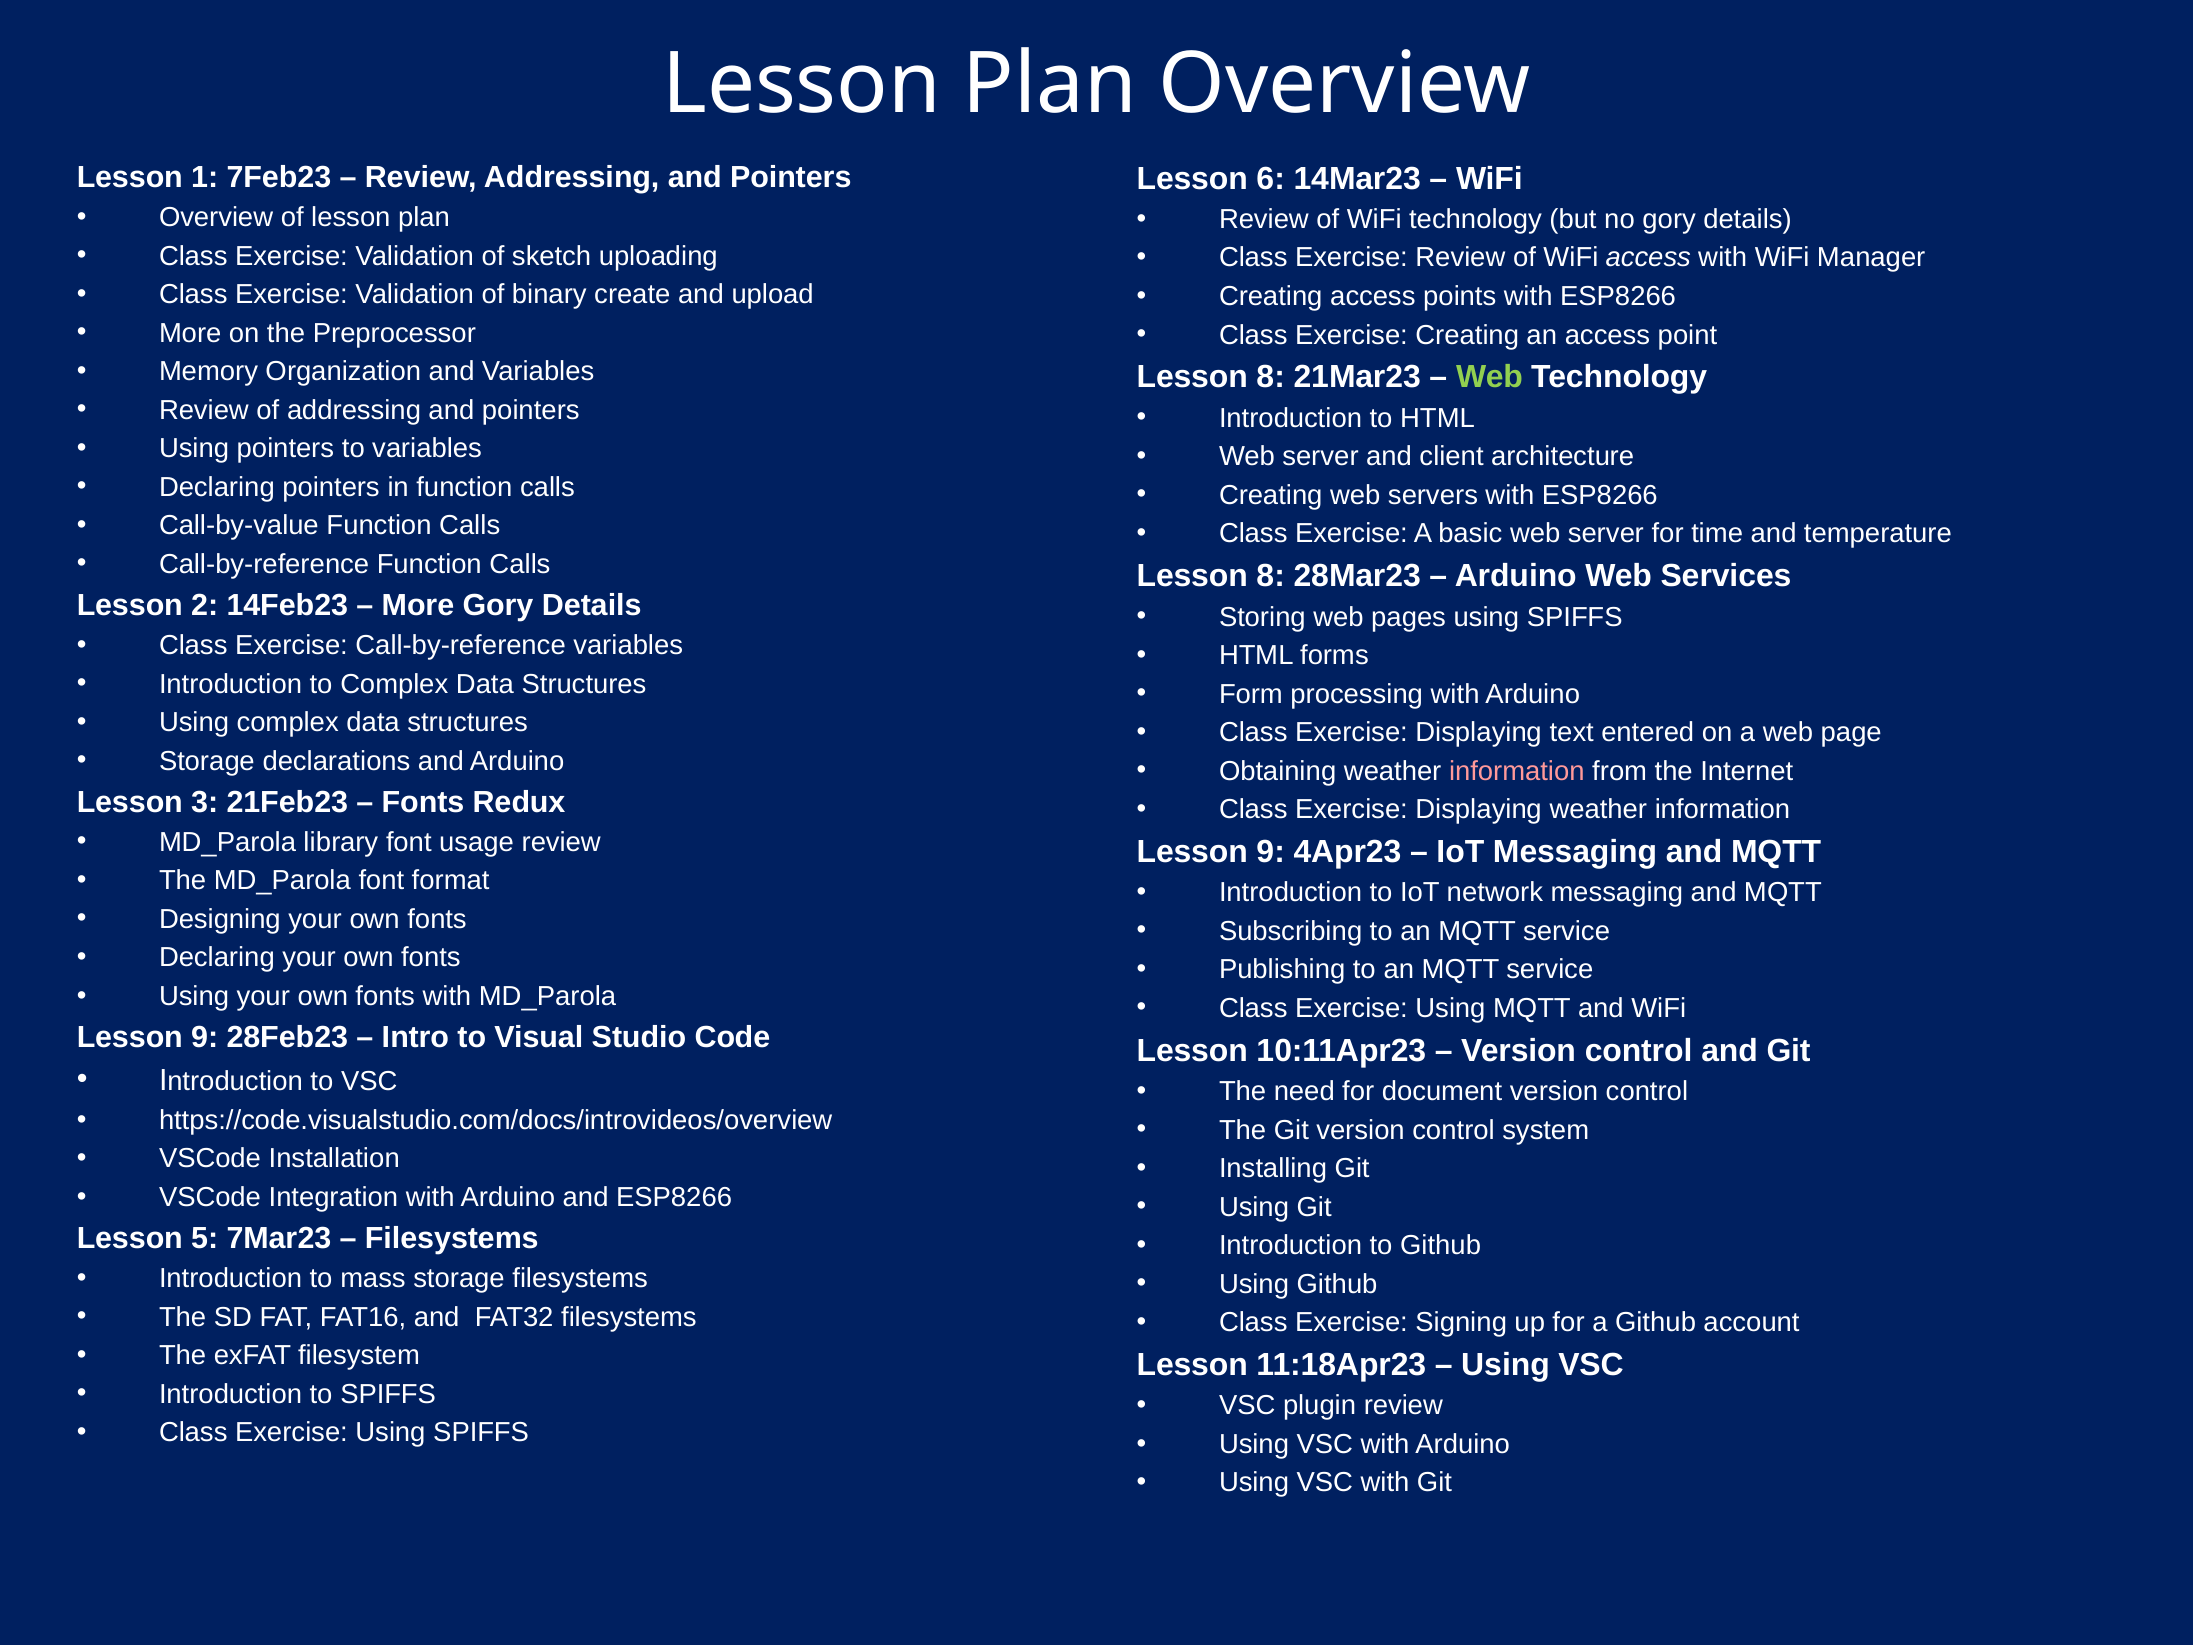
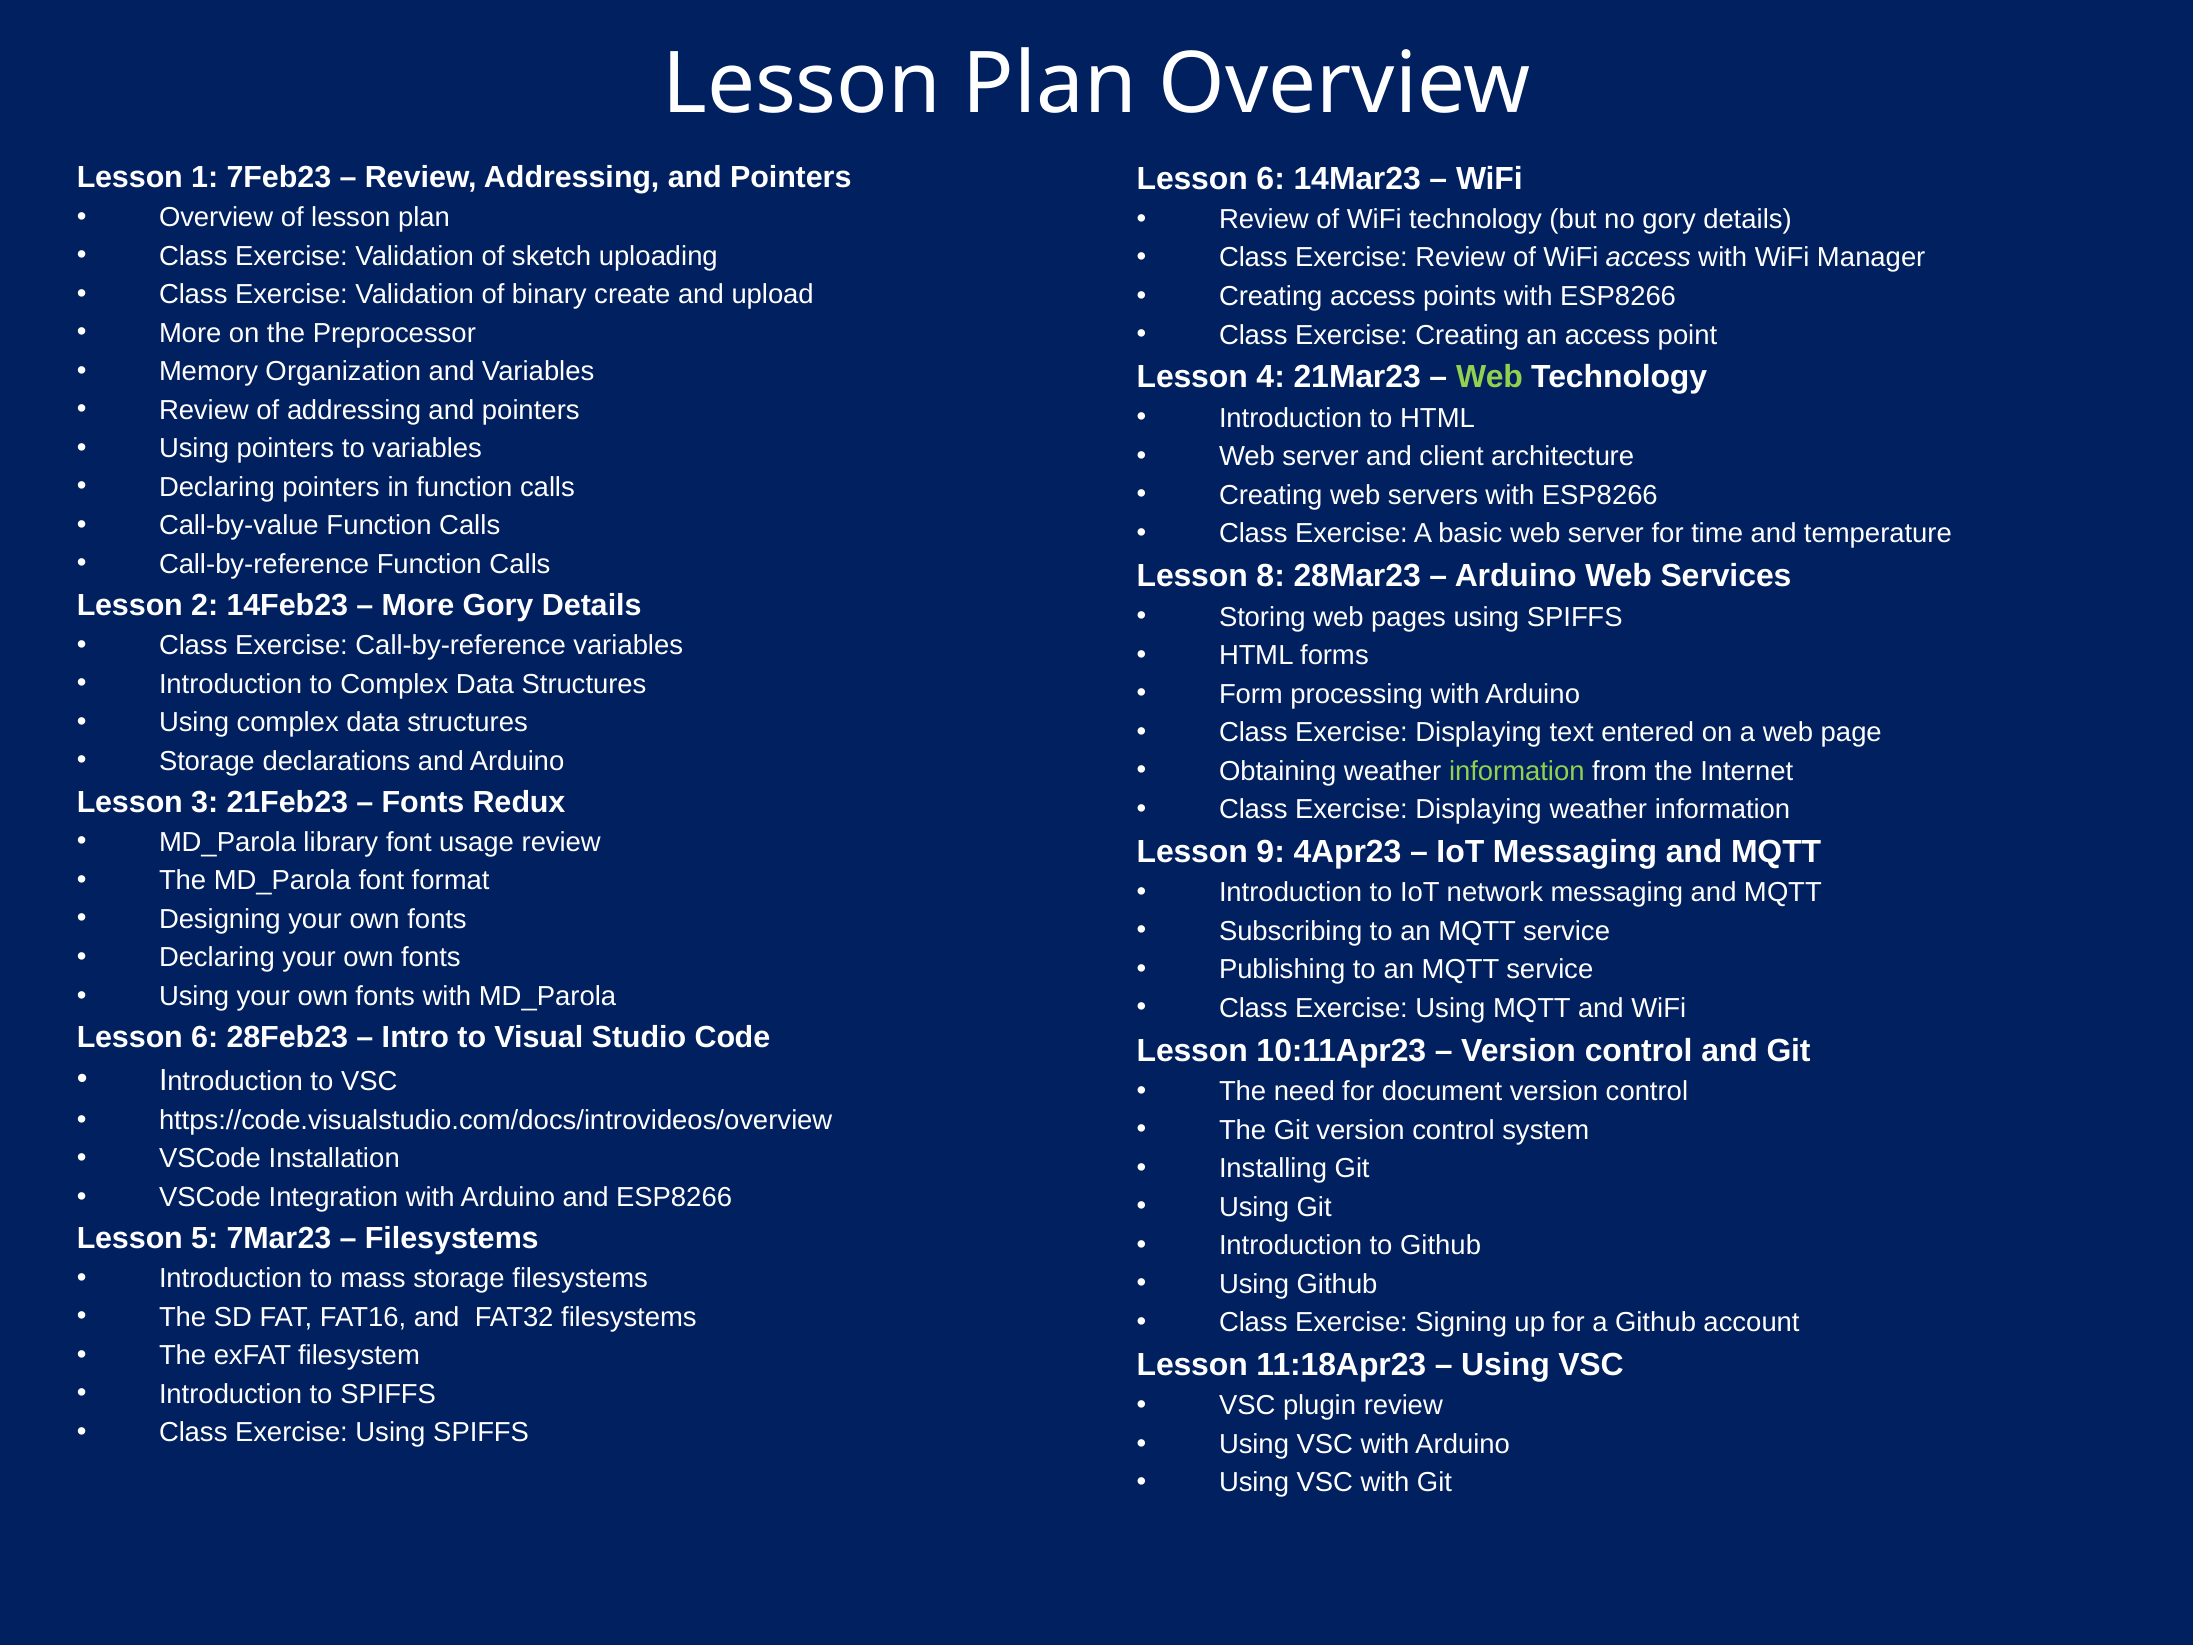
8: 8 -> 4 (1271, 377)
information colour: pink -> light green (1517, 771)
9: 9 -> 6 (205, 1037)
